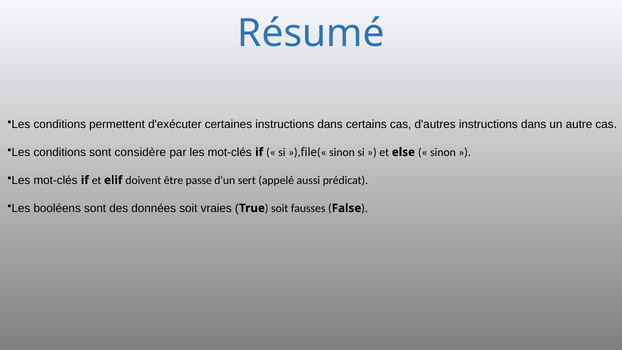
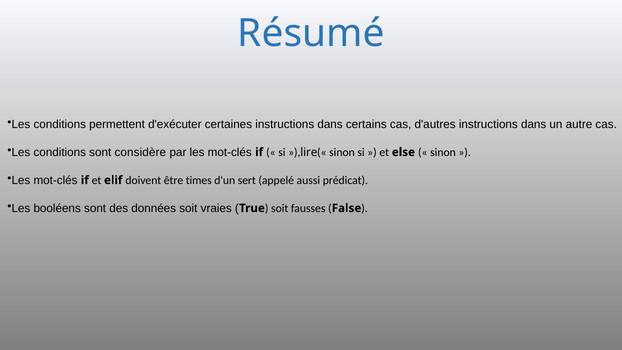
file: file -> lire (309, 152)
passe: passe -> times (199, 180)
